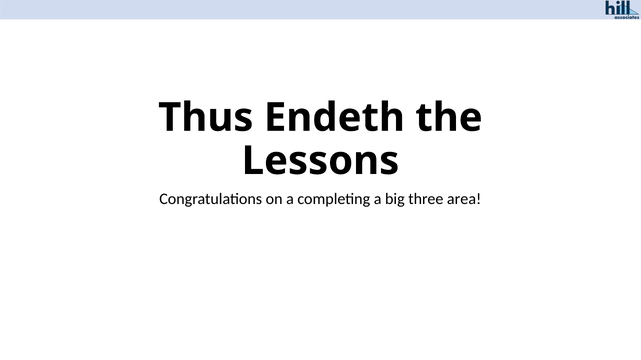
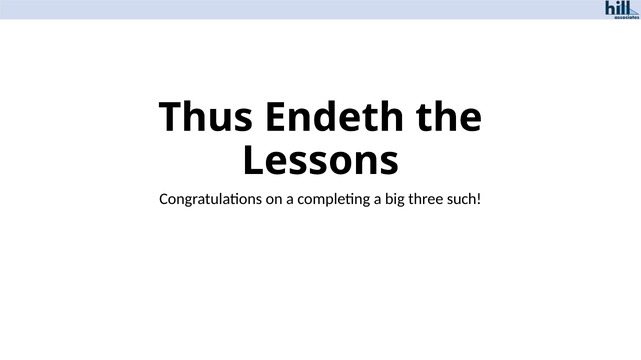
area: area -> such (464, 200)
